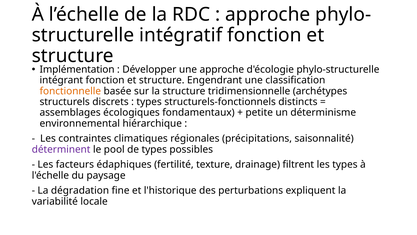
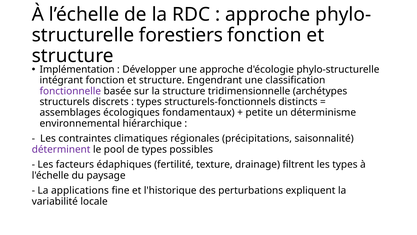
intégratif: intégratif -> forestiers (181, 35)
fonctionnelle colour: orange -> purple (70, 91)
dégradation: dégradation -> applications (80, 190)
